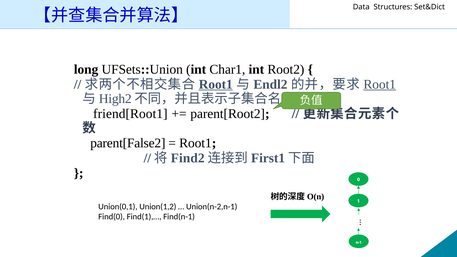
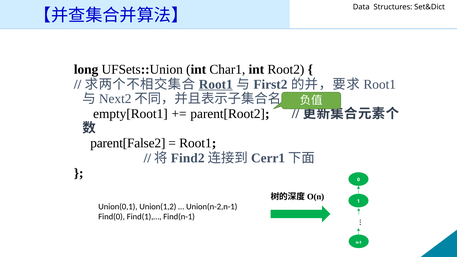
Endl2: Endl2 -> First2 (270, 84)
Root1 underline: present -> none (380, 84)
High2: High2 -> Next2 (115, 99)
friend[Root1: friend[Root1 -> empty[Root1 (130, 114)
First1: First1 -> Cerr1 (268, 158)
